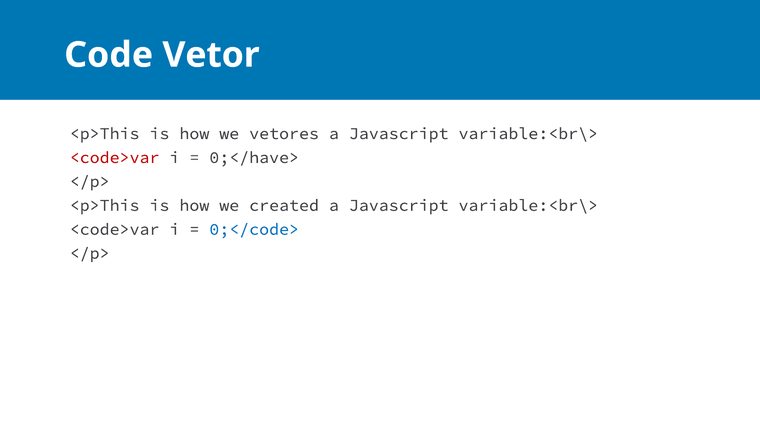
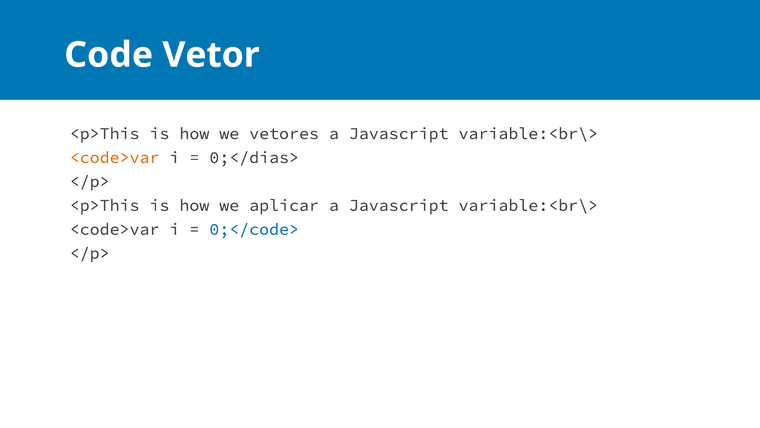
<code>var colour: red -> orange (115, 157)
0;</have>: 0;</have> -> 0;</dias> (254, 157)
created: created -> aplicar (284, 205)
